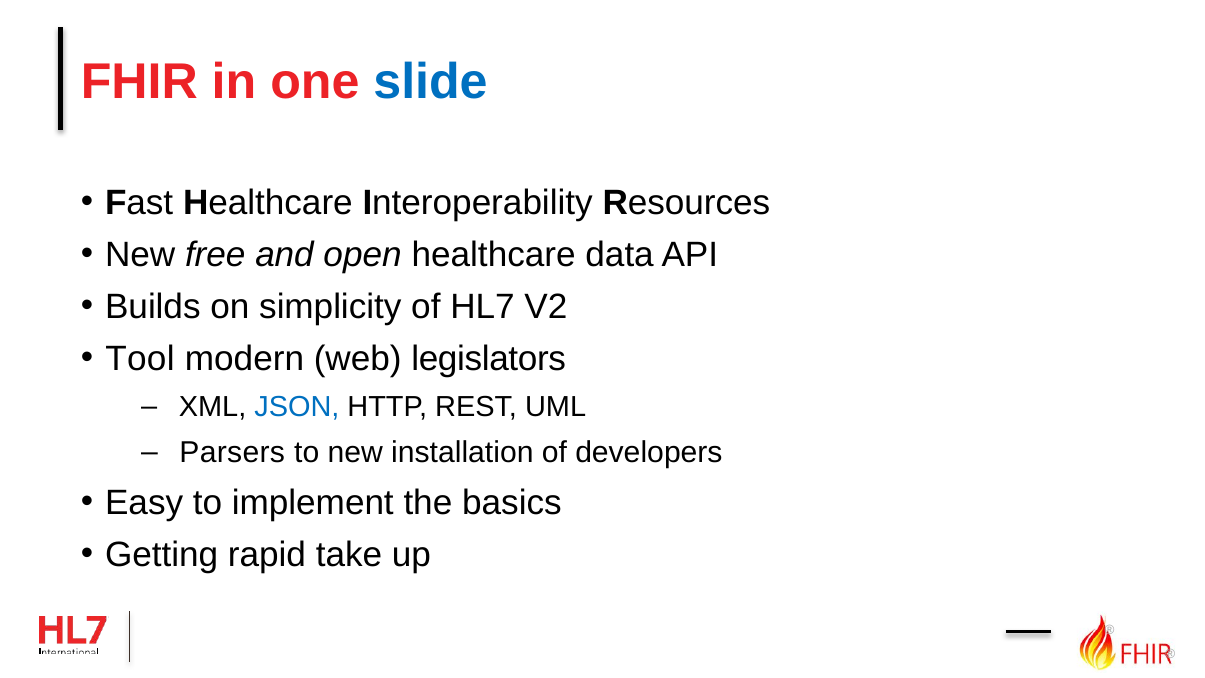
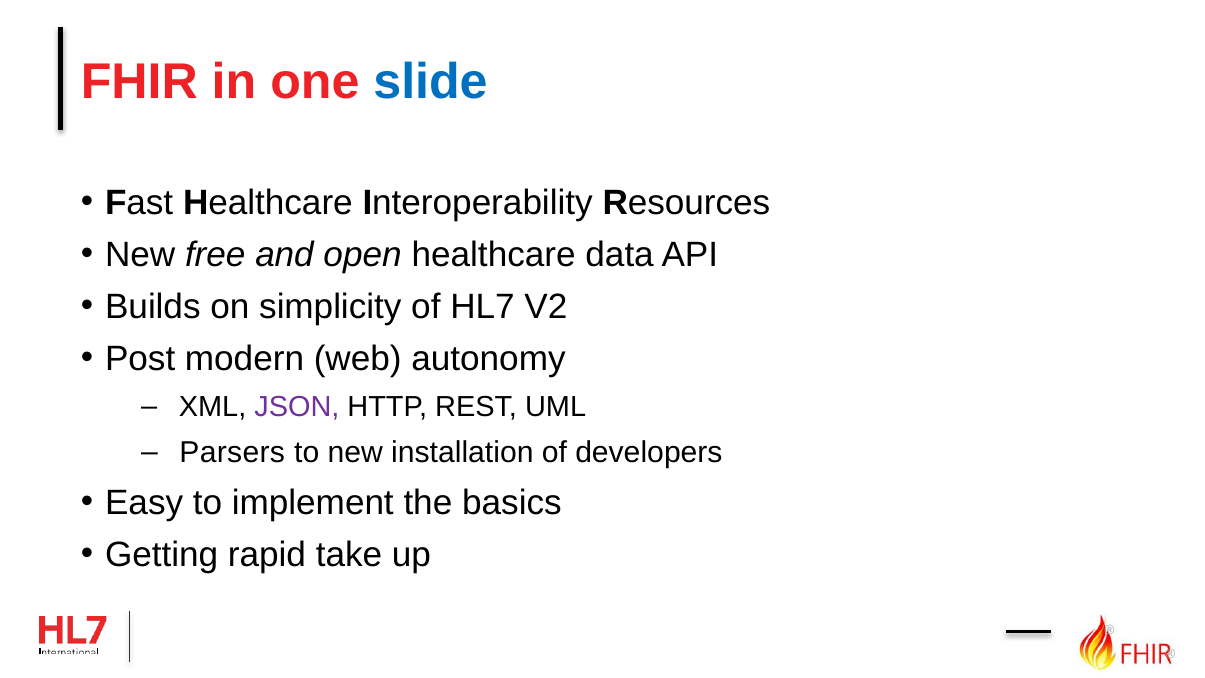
Tool: Tool -> Post (140, 359)
legislators: legislators -> autonomy (488, 359)
JSON colour: blue -> purple (297, 407)
